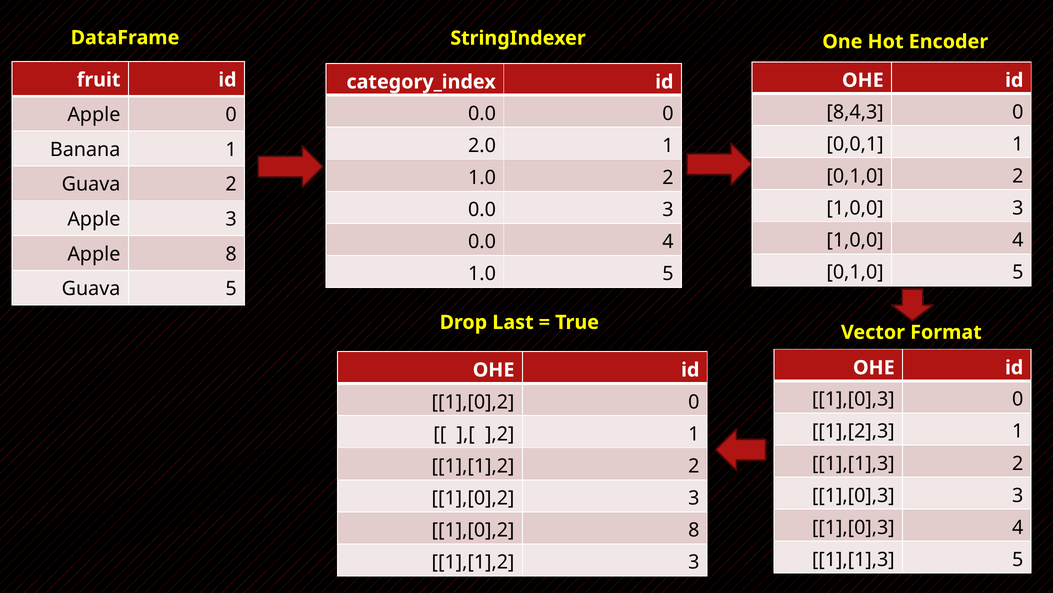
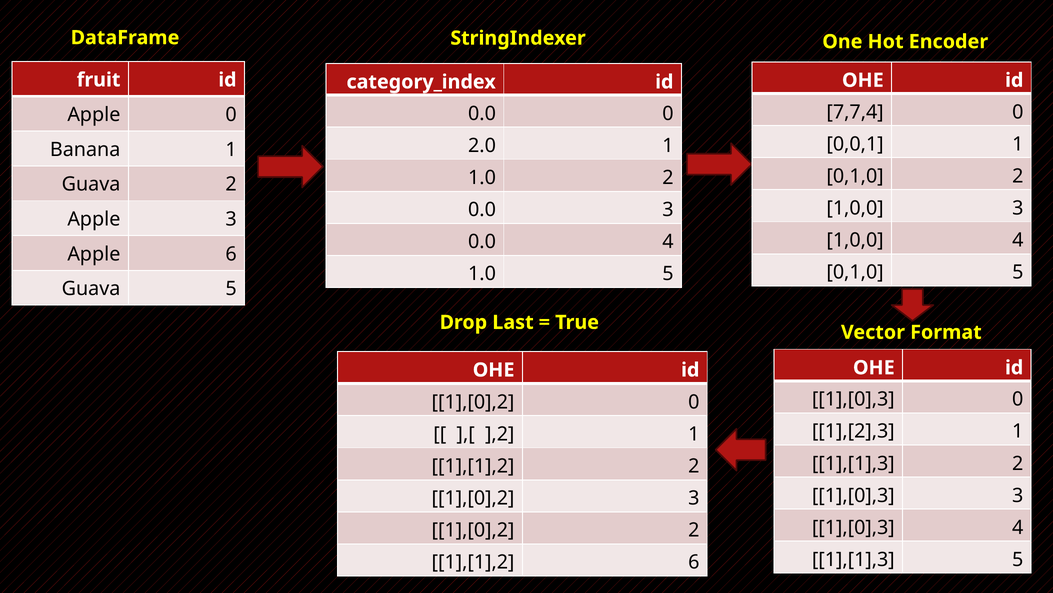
8,4,3: 8,4,3 -> 7,7,4 (855, 112)
Apple 8: 8 -> 6 (231, 254)
8: 8 -> 2 (694, 530)
3: 3 -> 6 (694, 562)
